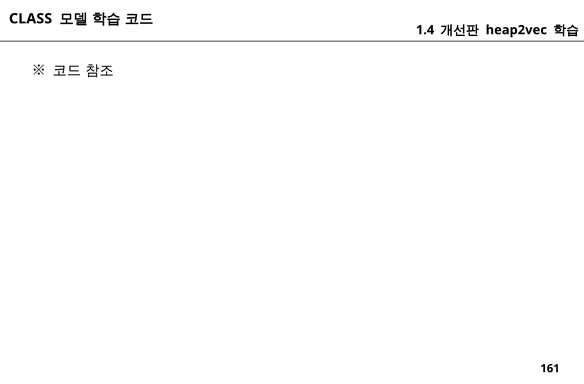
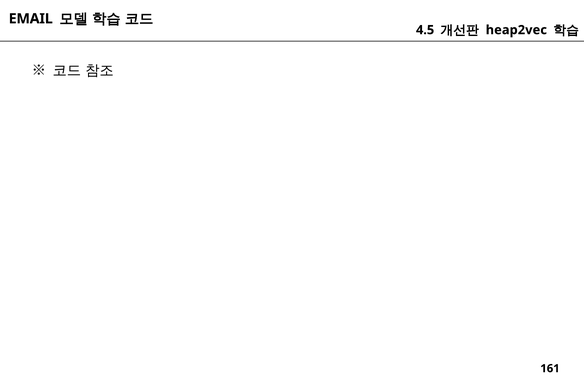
CLASS: CLASS -> EMAIL (31, 19)
1.4: 1.4 -> 4.5 (425, 30)
